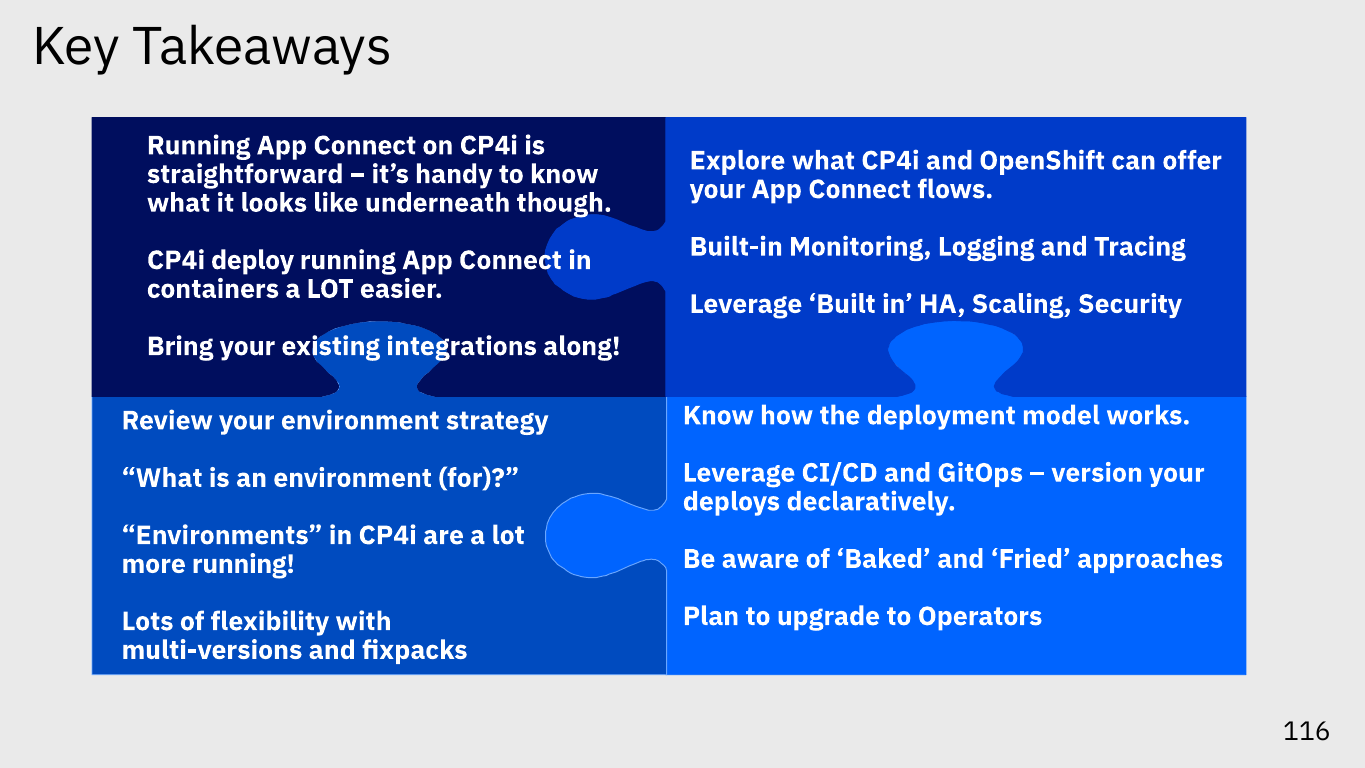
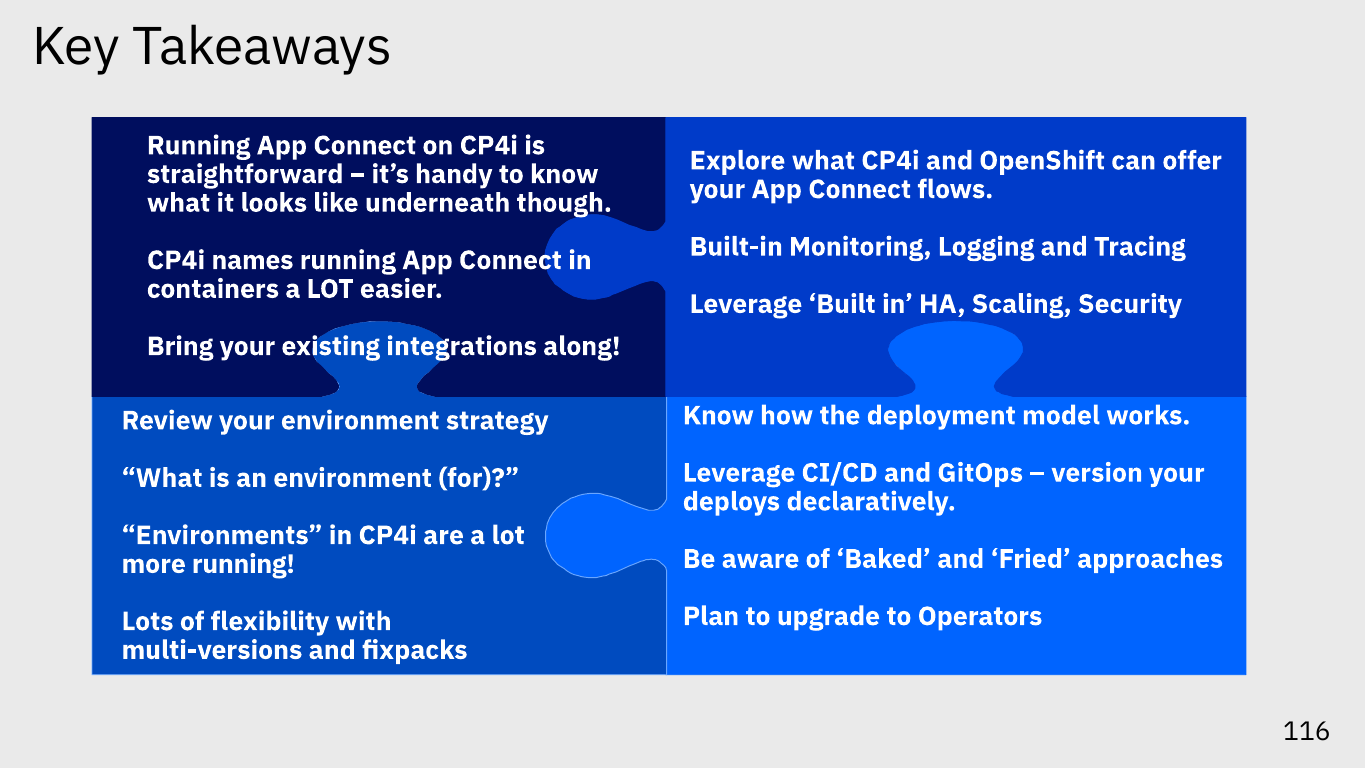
deploy: deploy -> names (252, 260)
